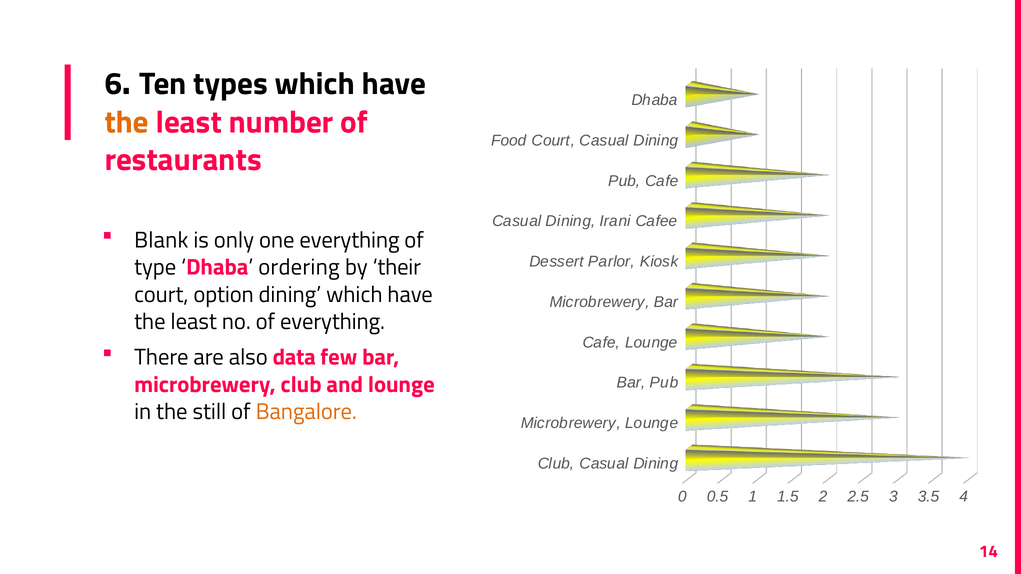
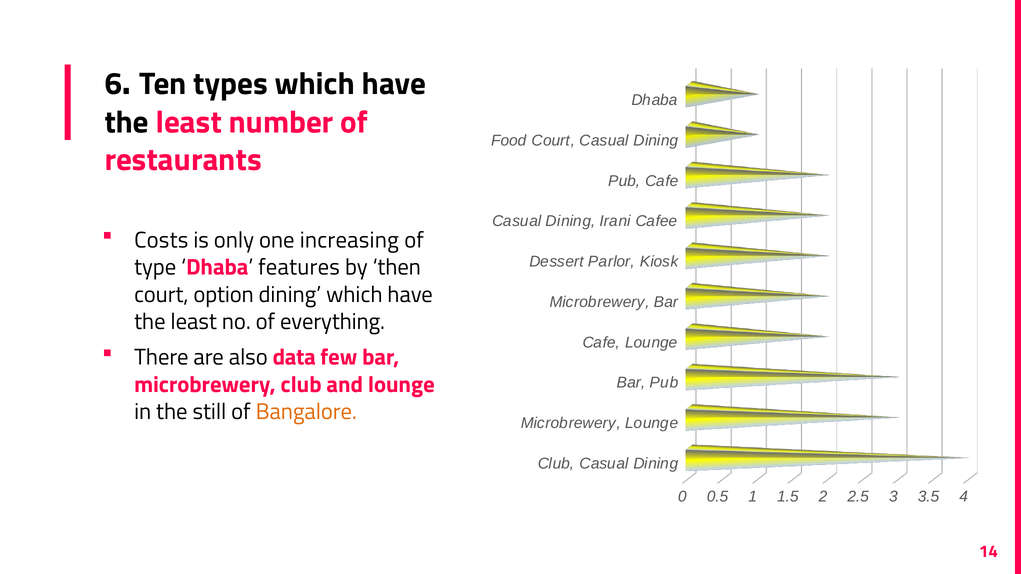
the colour: orange -> black (127, 123)
Blank: Blank -> Costs (161, 240)
one everything: everything -> increasing (349, 240)
ordering: ordering -> features (299, 268)
their: their -> then (397, 268)
